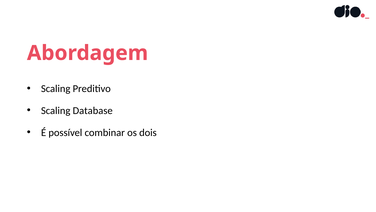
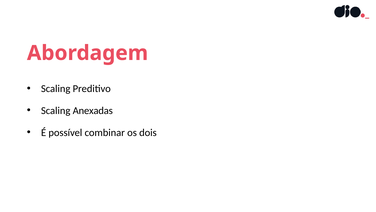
Database: Database -> Anexadas (93, 110)
